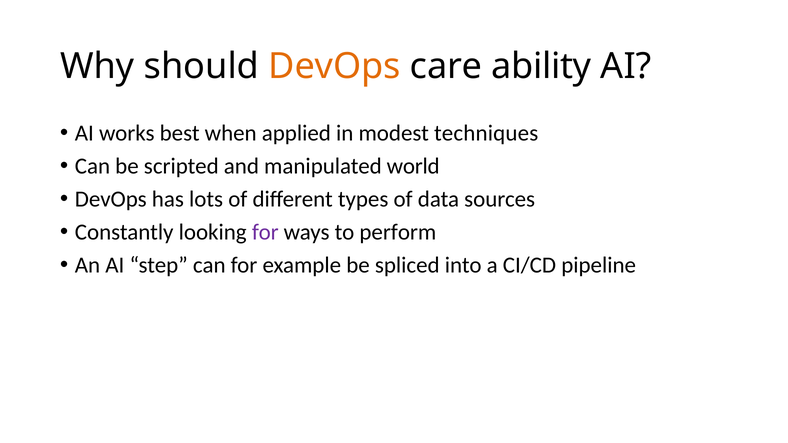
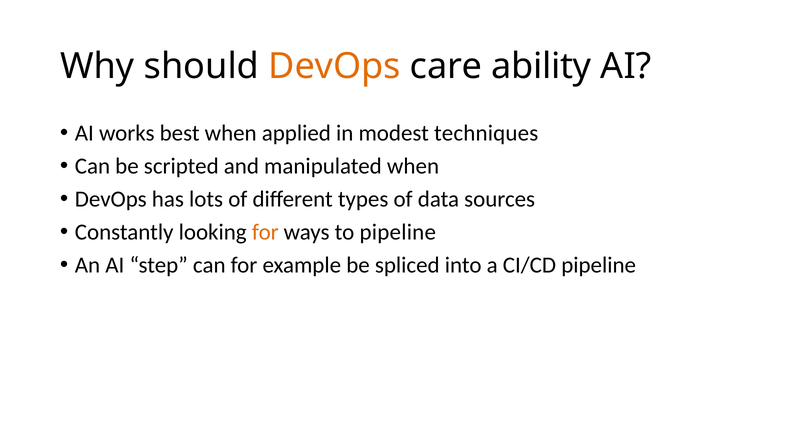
manipulated world: world -> when (413, 166)
for colour: purple -> orange (265, 232)
to perform: perform -> pipeline (398, 232)
